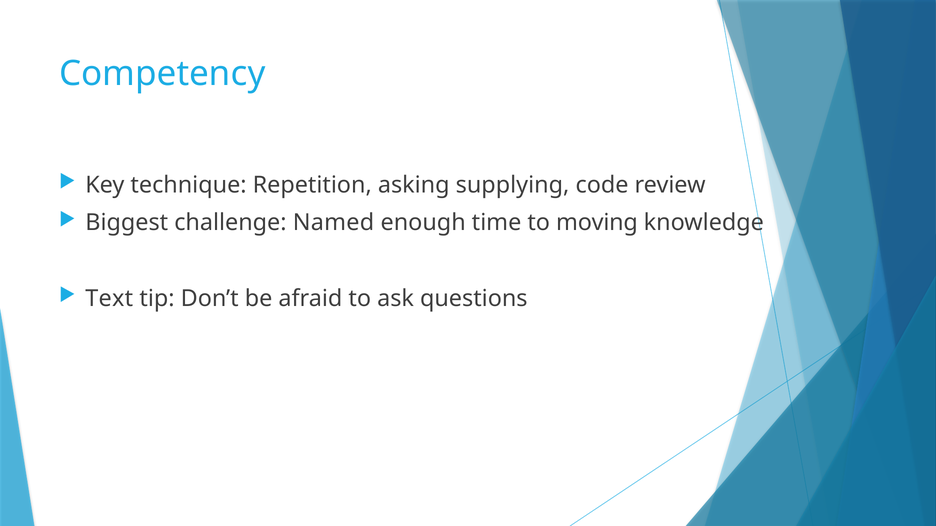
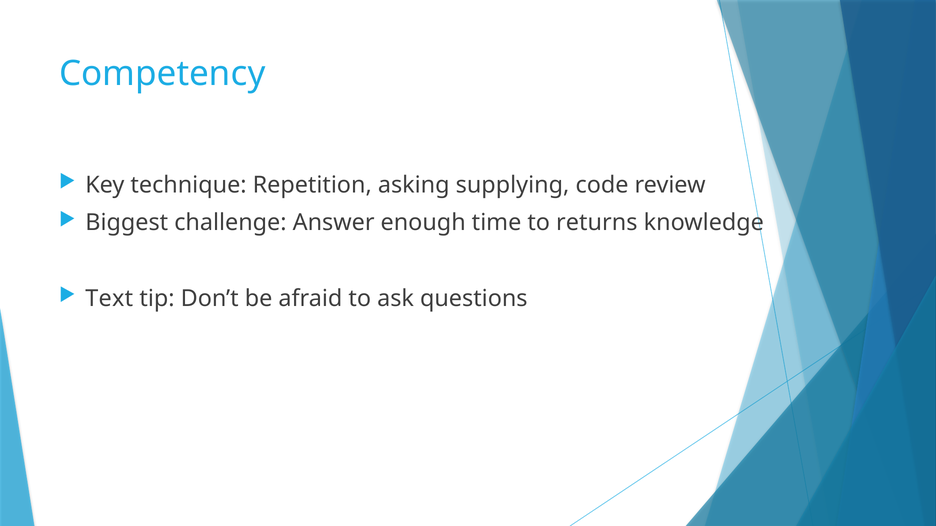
Named: Named -> Answer (334, 223)
moving: moving -> returns (597, 223)
